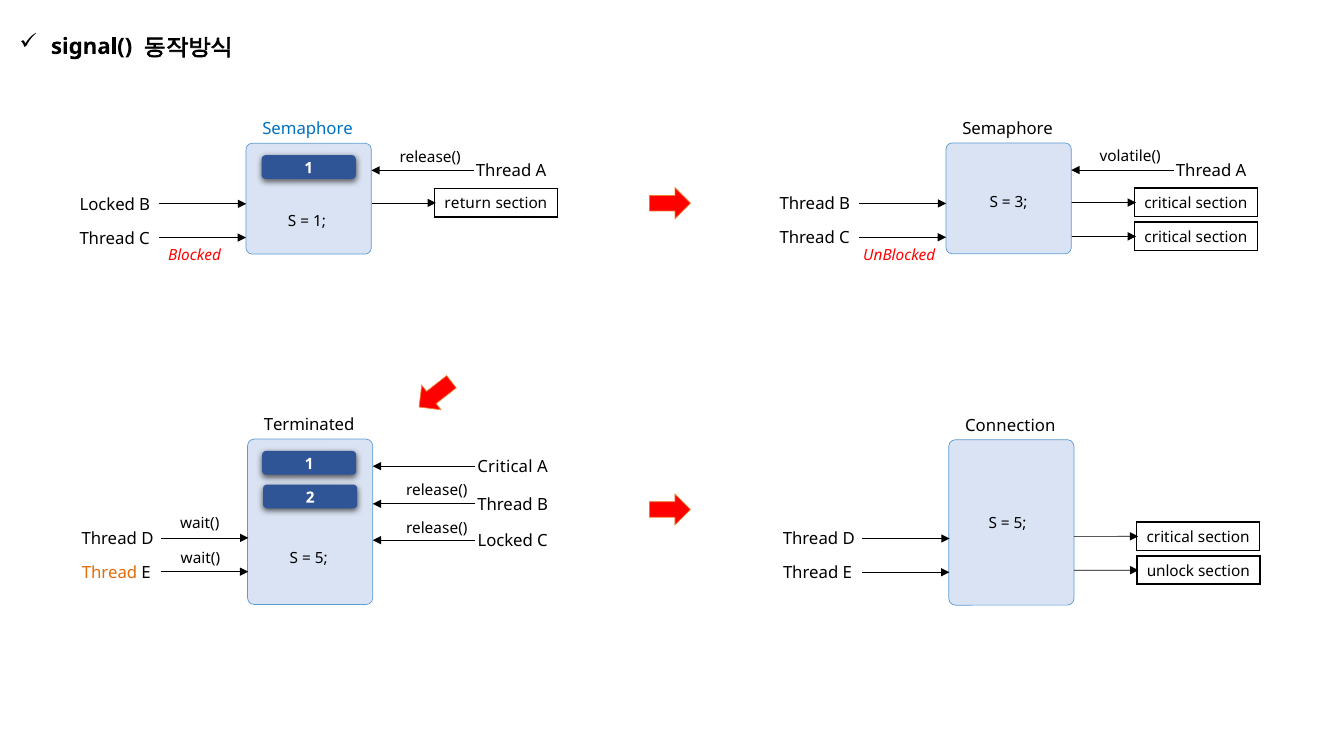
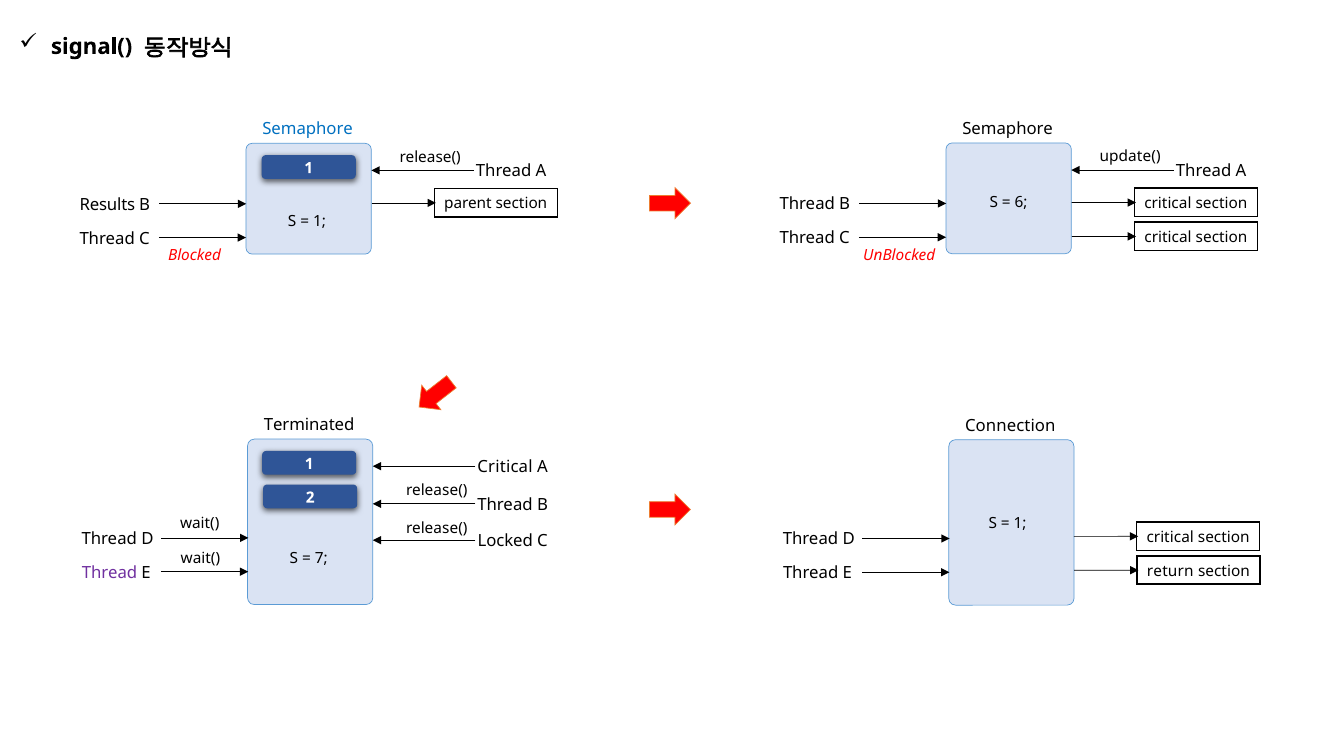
volatile(: volatile( -> update( (1130, 157)
3: 3 -> 6 (1021, 202)
Locked: Locked -> Results (107, 205)
return: return -> parent (468, 204)
5: 5 -> 1 (1020, 523)
5: 5 -> 7 (321, 558)
unlock: unlock -> return (1170, 571)
Thread colour: orange -> purple (110, 573)
